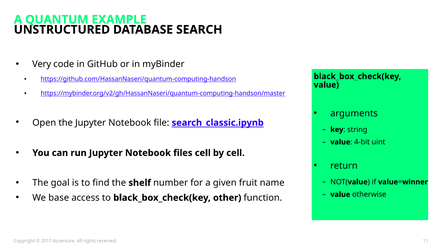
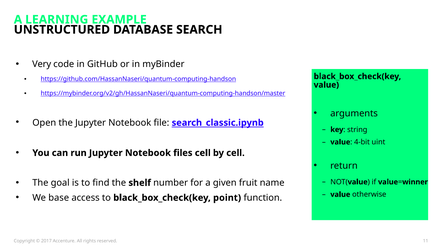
QUANTUM: QUANTUM -> LEARNING (57, 20)
other: other -> point (227, 197)
